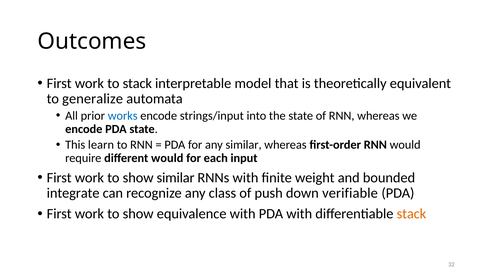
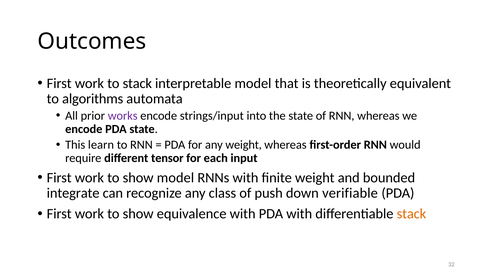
generalize: generalize -> algorithms (93, 99)
works colour: blue -> purple (123, 116)
any similar: similar -> weight (244, 145)
different would: would -> tensor (167, 158)
show similar: similar -> model (175, 178)
